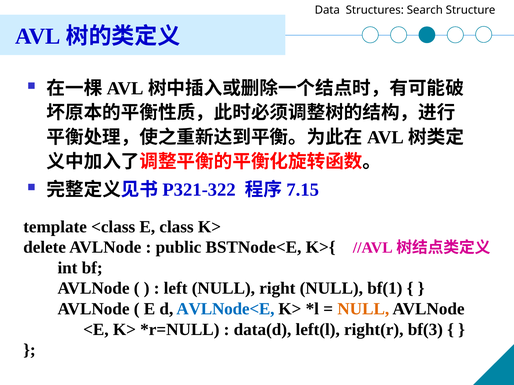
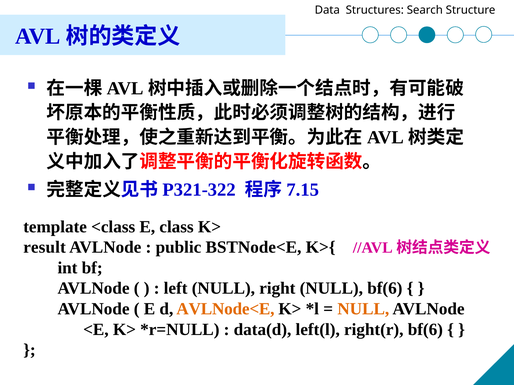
delete: delete -> result (45, 248)
NULL bf(1: bf(1 -> bf(6 (385, 289)
AVLNode<E colour: blue -> orange (225, 309)
right(r bf(3: bf(3 -> bf(6 (425, 330)
